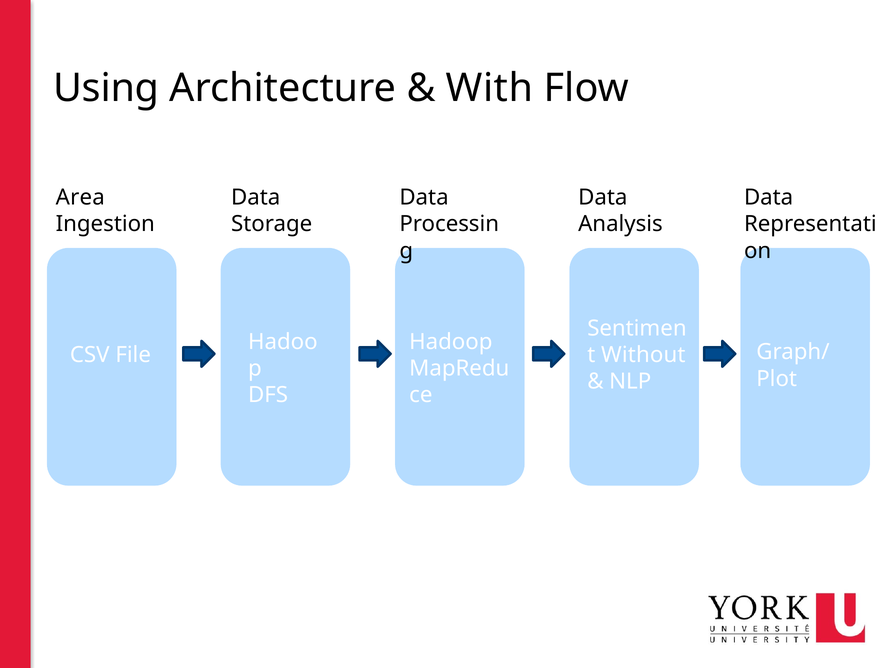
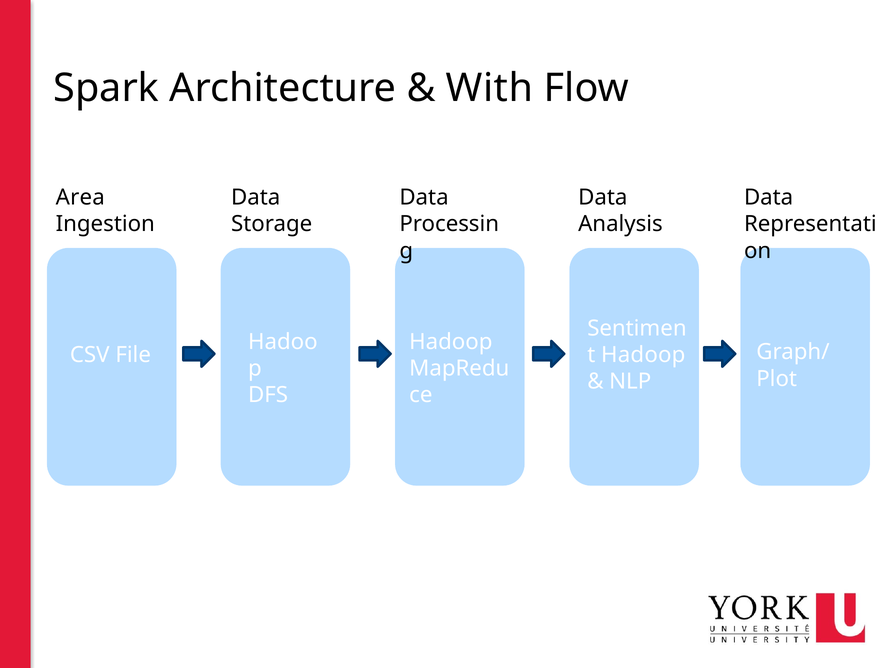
Using: Using -> Spark (106, 88)
Without: Without -> Hadoop (643, 355)
